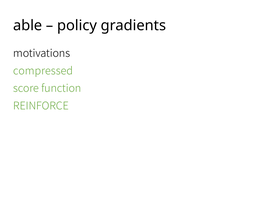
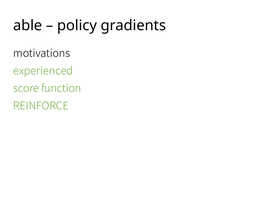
compressed: compressed -> experienced (43, 71)
